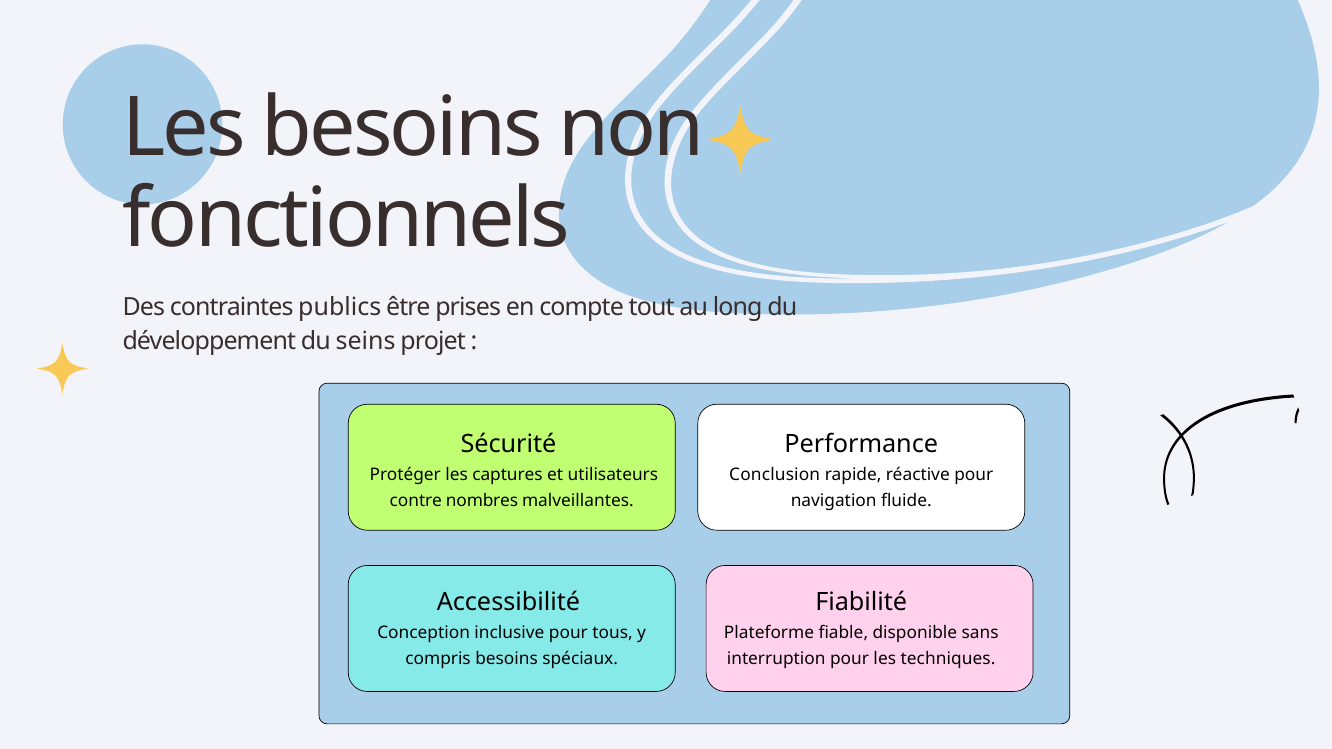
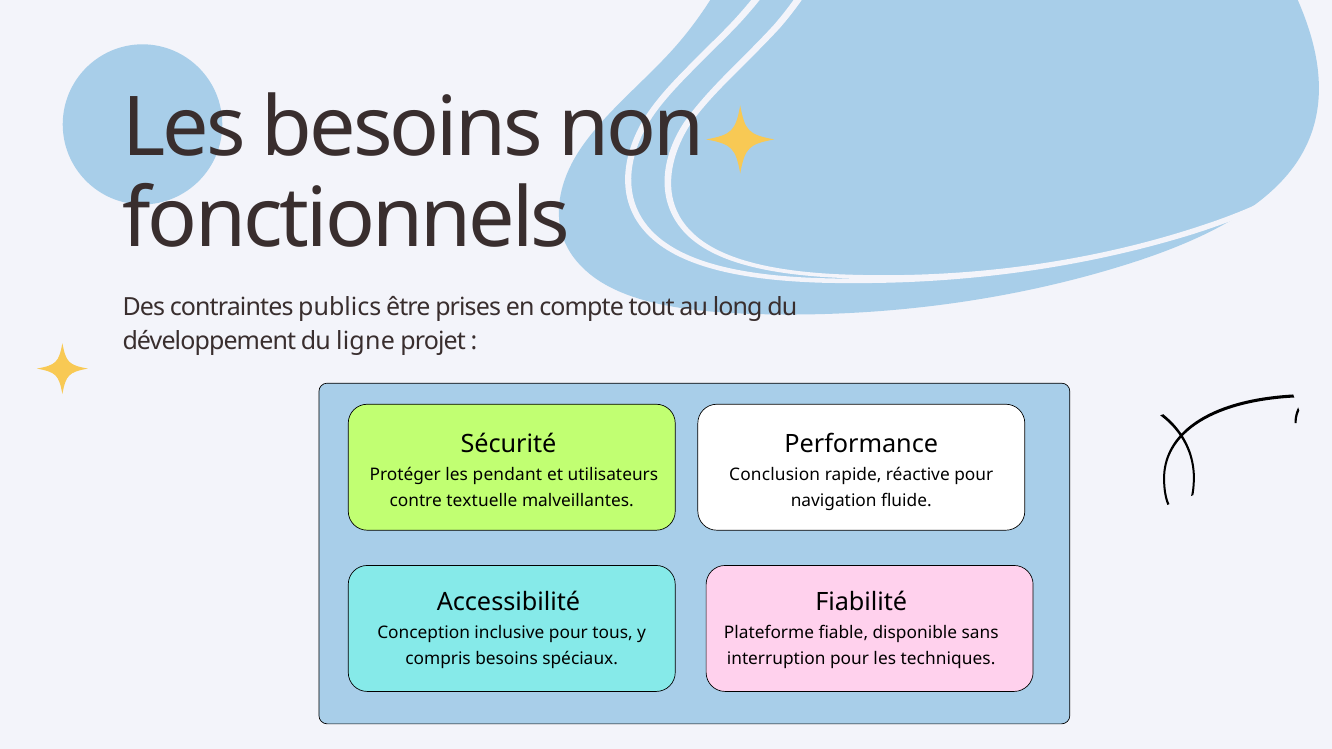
seins: seins -> ligne (365, 341)
captures: captures -> pendant (507, 475)
nombres: nombres -> textuelle (482, 501)
